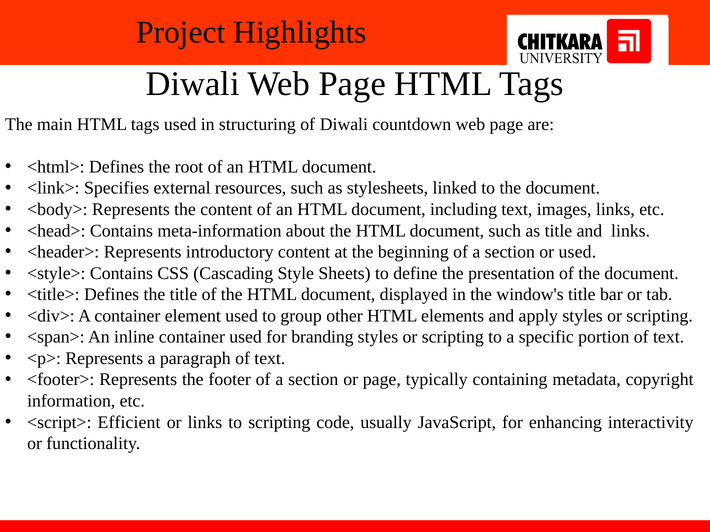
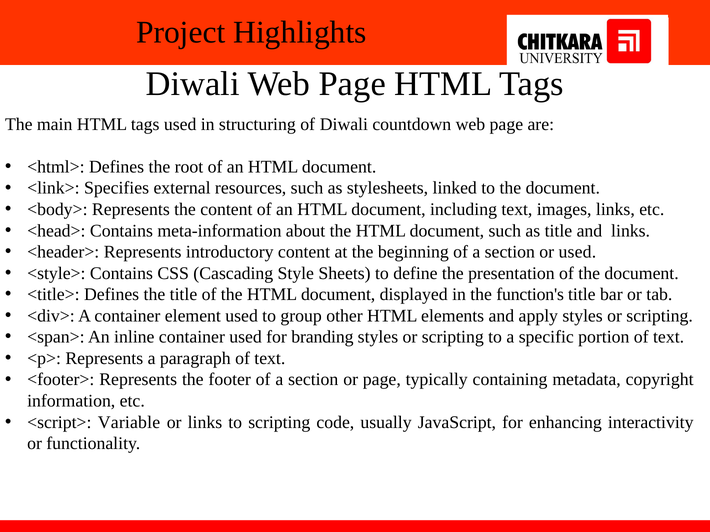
window's: window's -> function's (530, 295)
Efficient: Efficient -> Variable (129, 423)
